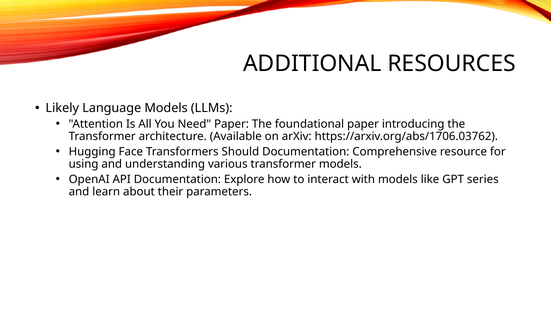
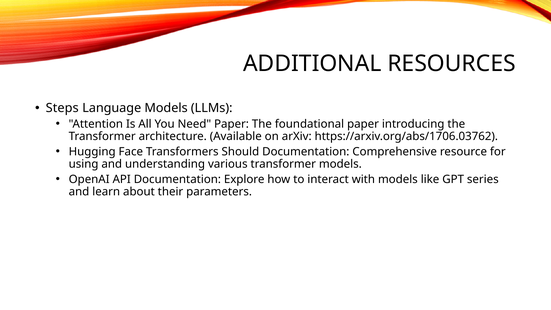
Likely: Likely -> Steps (62, 108)
